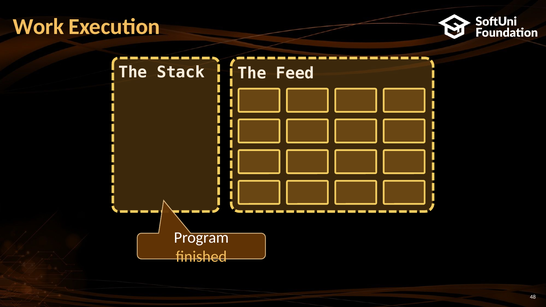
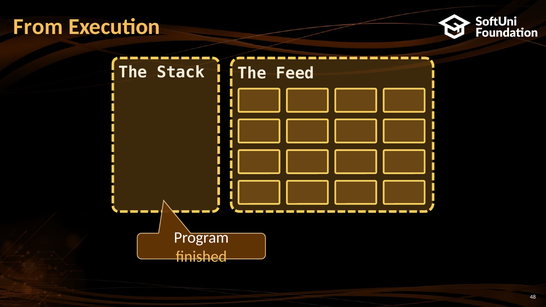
Work: Work -> From (38, 27)
